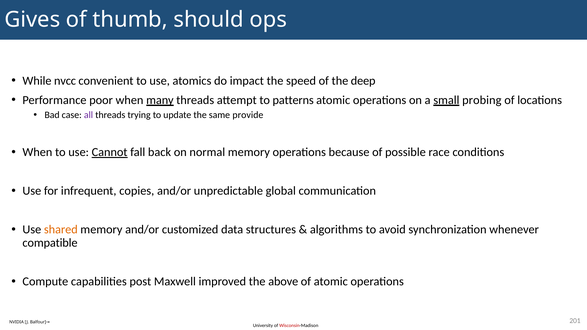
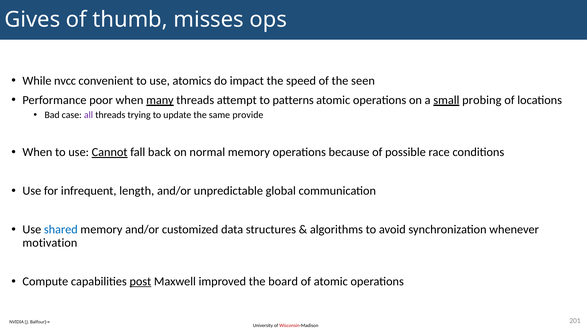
should: should -> misses (209, 20)
deep: deep -> seen (363, 81)
copies: copies -> length (137, 191)
shared colour: orange -> blue (61, 230)
compatible: compatible -> motivation (50, 243)
post underline: none -> present (140, 282)
above: above -> board (283, 282)
